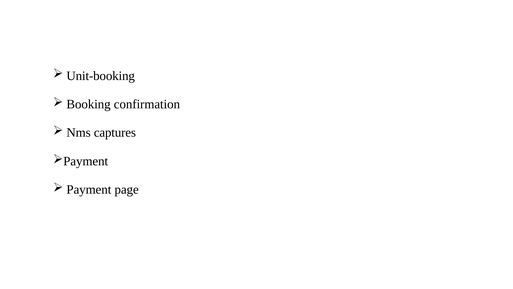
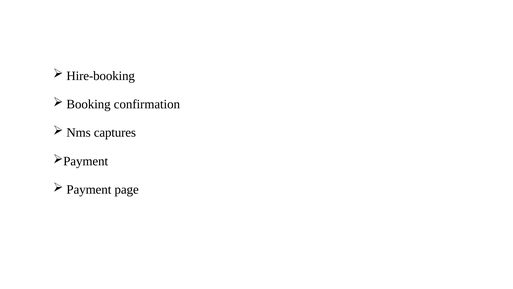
Unit-booking: Unit-booking -> Hire-booking (101, 76)
